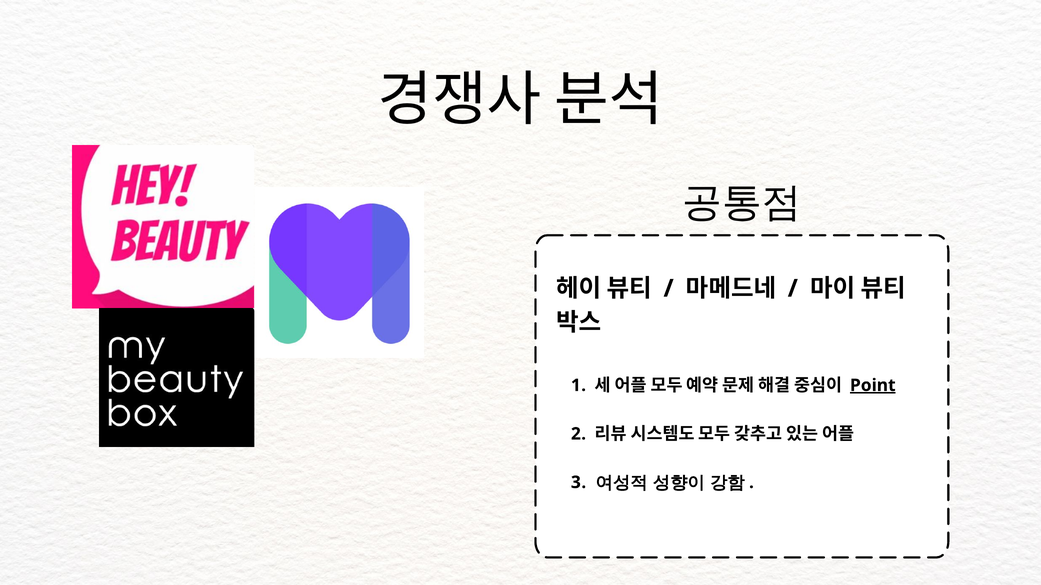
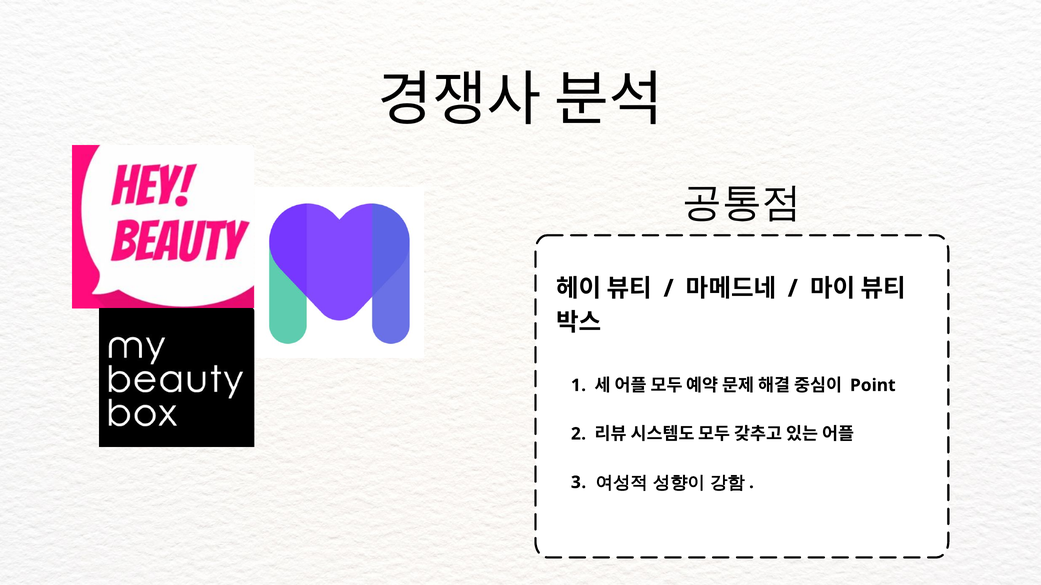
Point underline: present -> none (873, 386)
